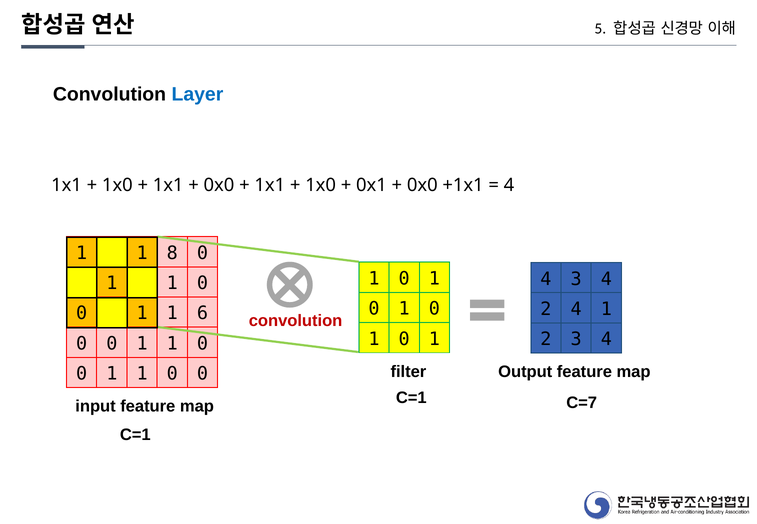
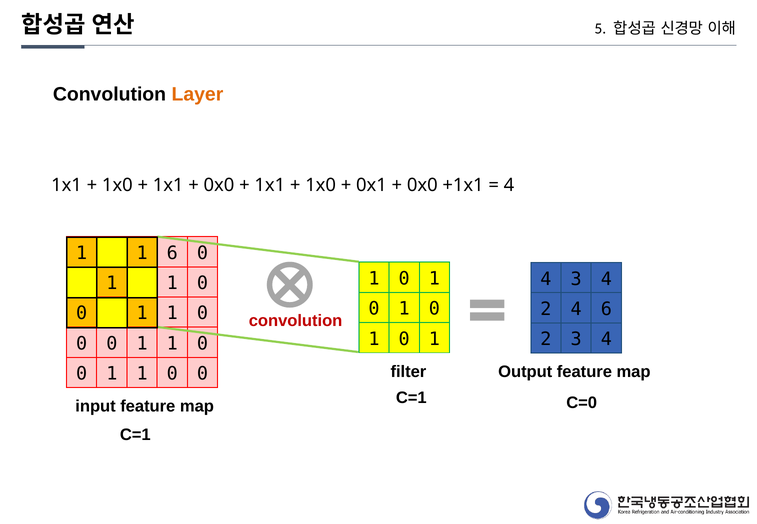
Layer colour: blue -> orange (197, 94)
1 8: 8 -> 6 (172, 253)
4 1: 1 -> 6 (606, 309)
6: 6 -> 0 (202, 313)
C=7: C=7 -> C=0 (582, 403)
